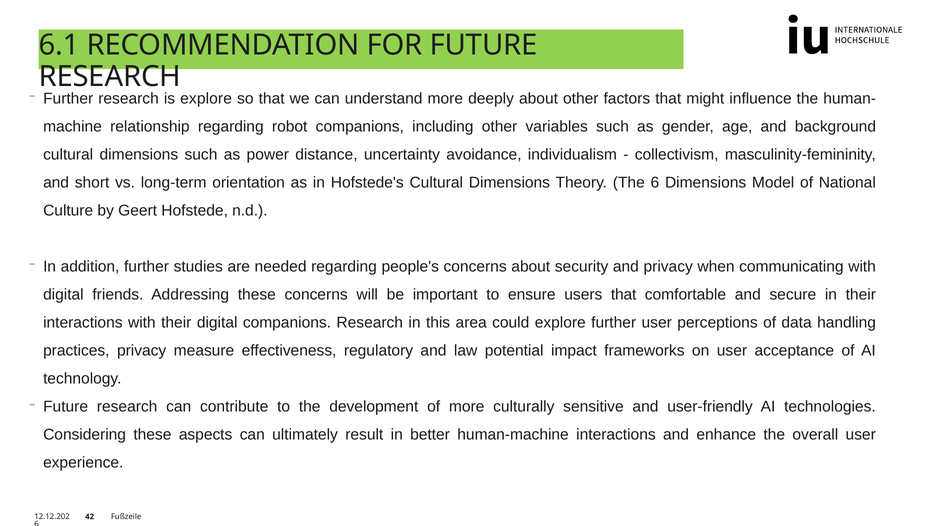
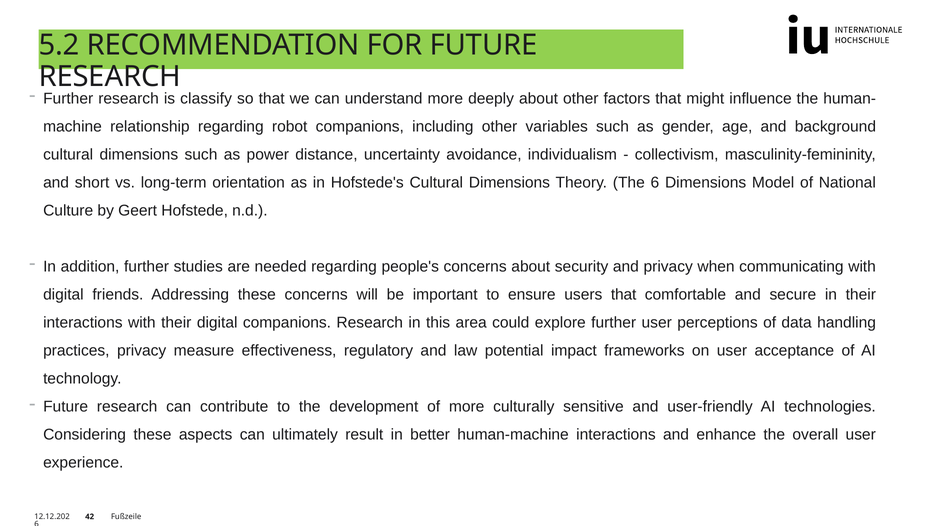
6.1: 6.1 -> 5.2 (59, 45)
explore: explore -> classify (206, 99)
